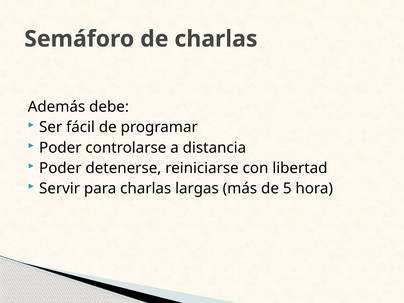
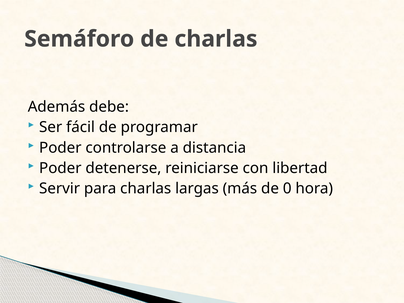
5: 5 -> 0 (287, 189)
